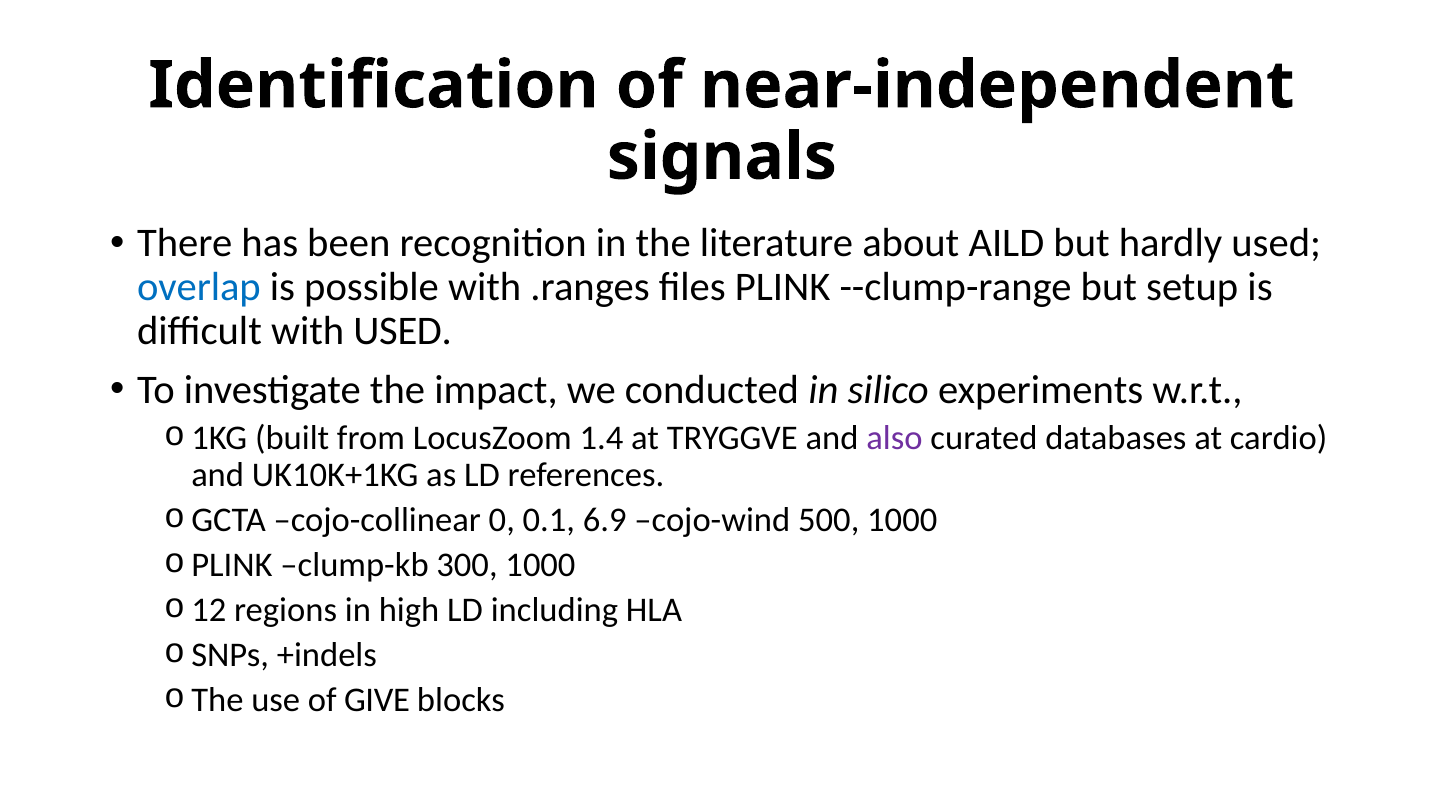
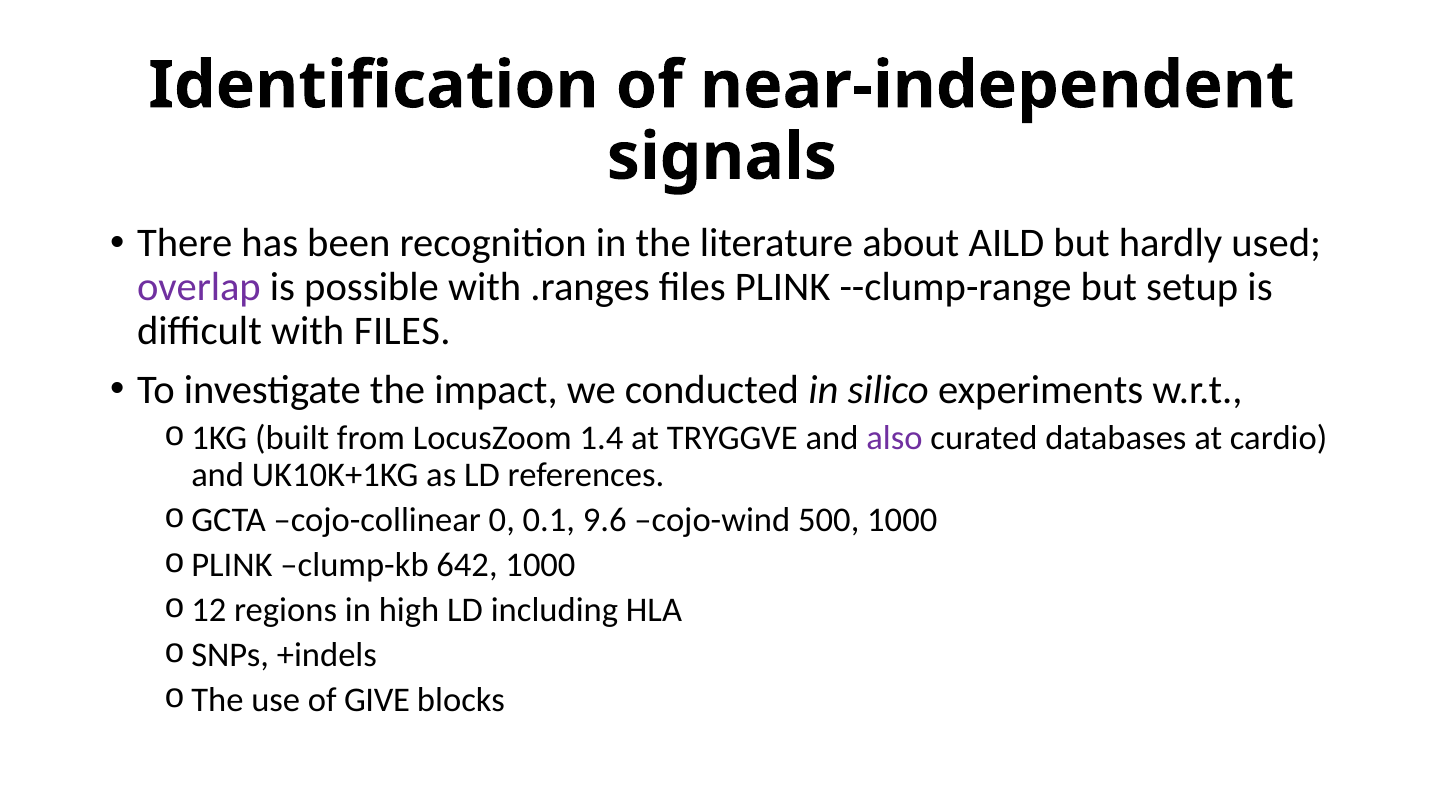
overlap colour: blue -> purple (199, 287)
with USED: USED -> FILES (402, 331)
6.9: 6.9 -> 9.6 (605, 521)
300: 300 -> 642 (467, 565)
